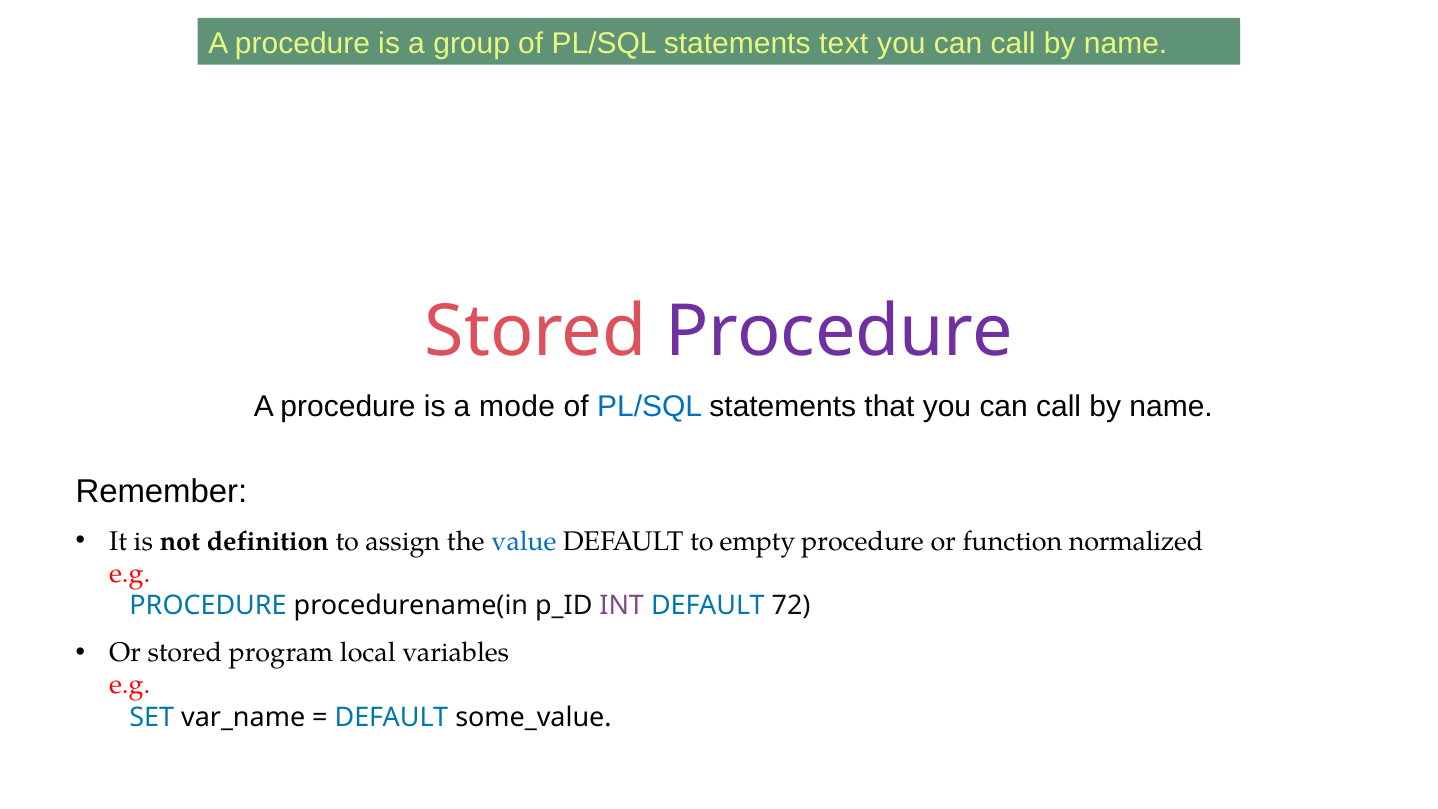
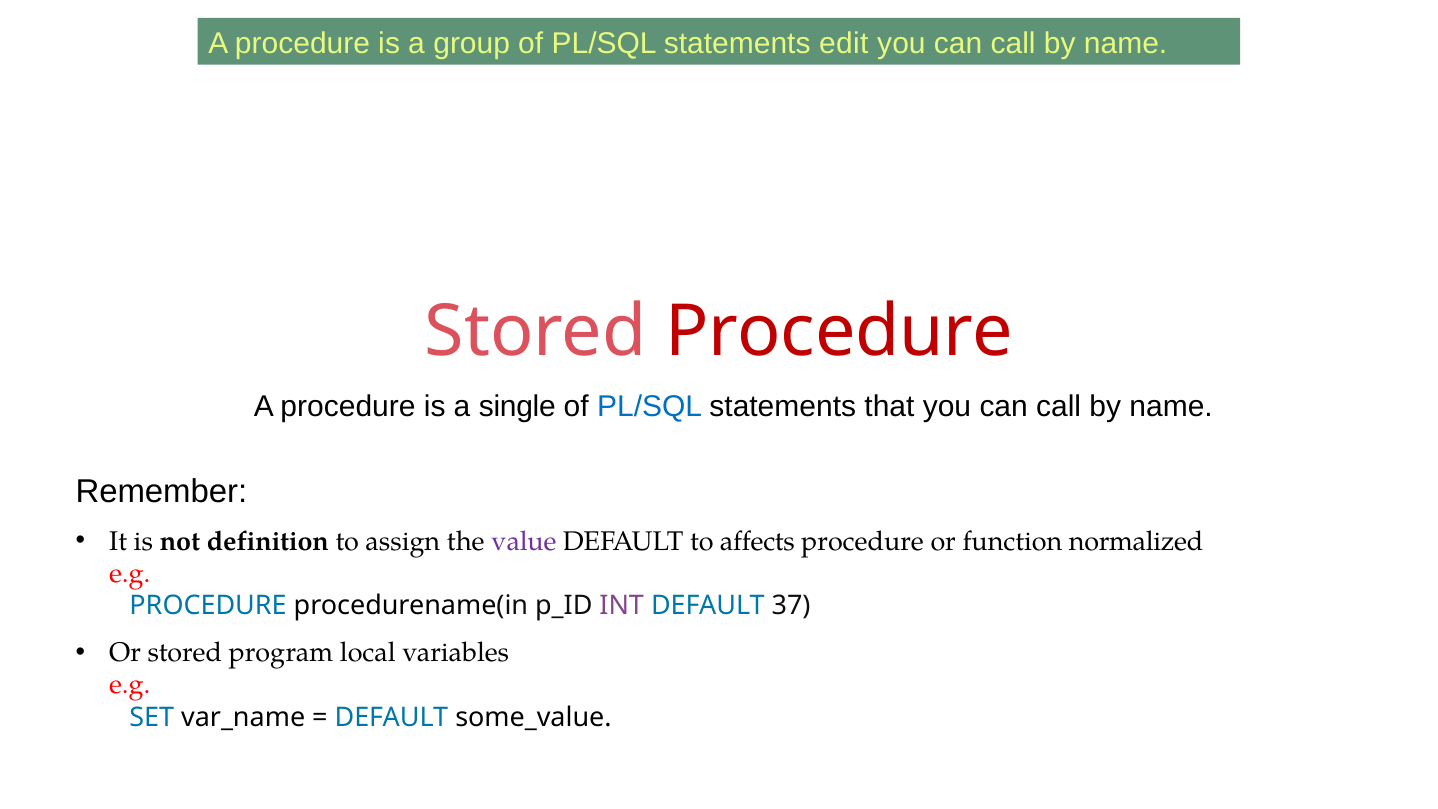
text: text -> edit (844, 43)
Procedure colour: purple -> red (839, 332)
mode: mode -> single (517, 406)
value colour: blue -> purple (524, 541)
empty: empty -> affects (757, 541)
72: 72 -> 37 (791, 606)
